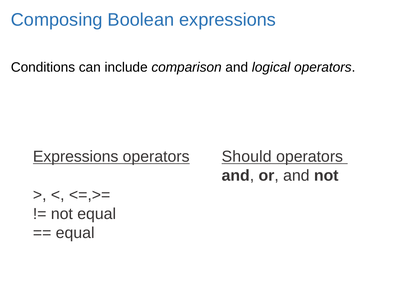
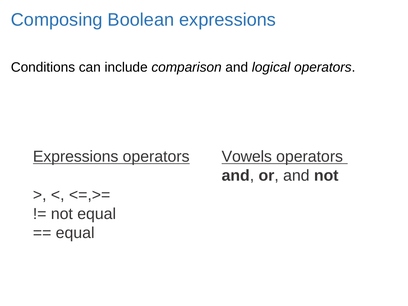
Should: Should -> Vowels (247, 157)
